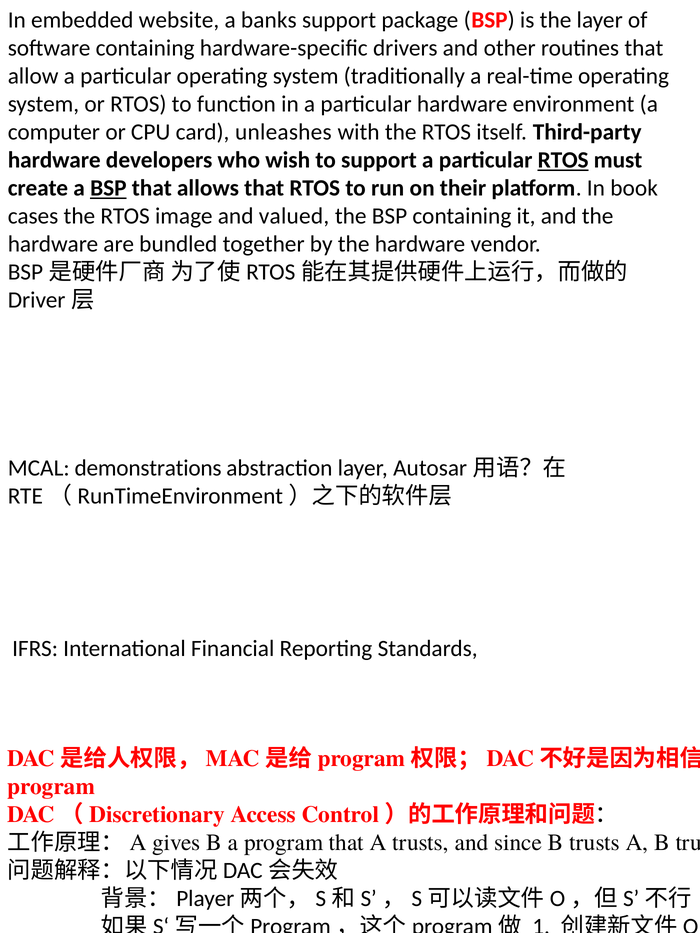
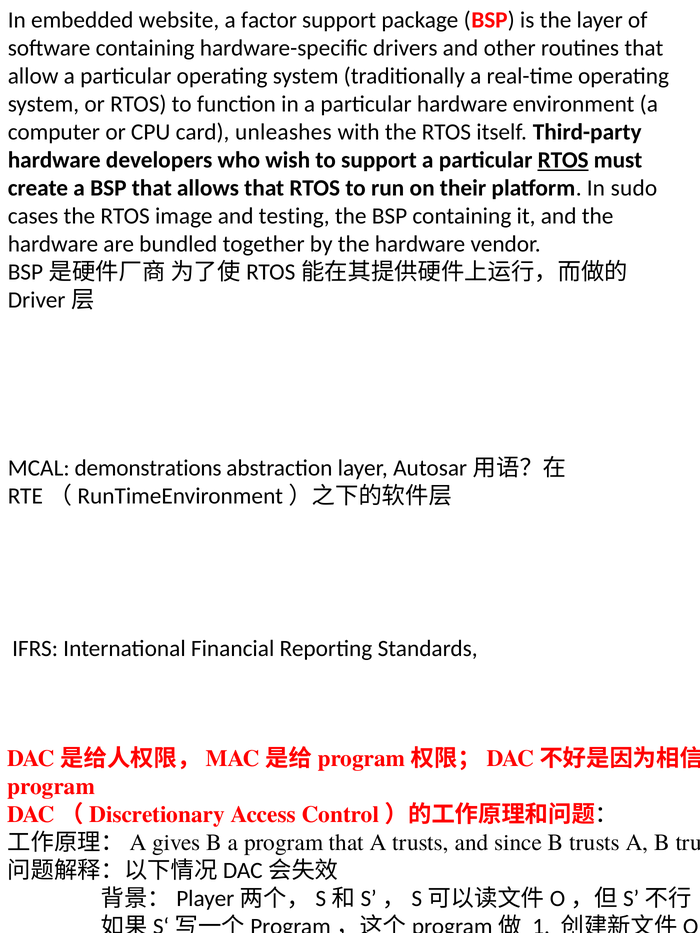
banks: banks -> factor (269, 20)
BSP underline: present -> none (108, 188)
book: book -> sudo (634, 188)
valued: valued -> testing (294, 216)
